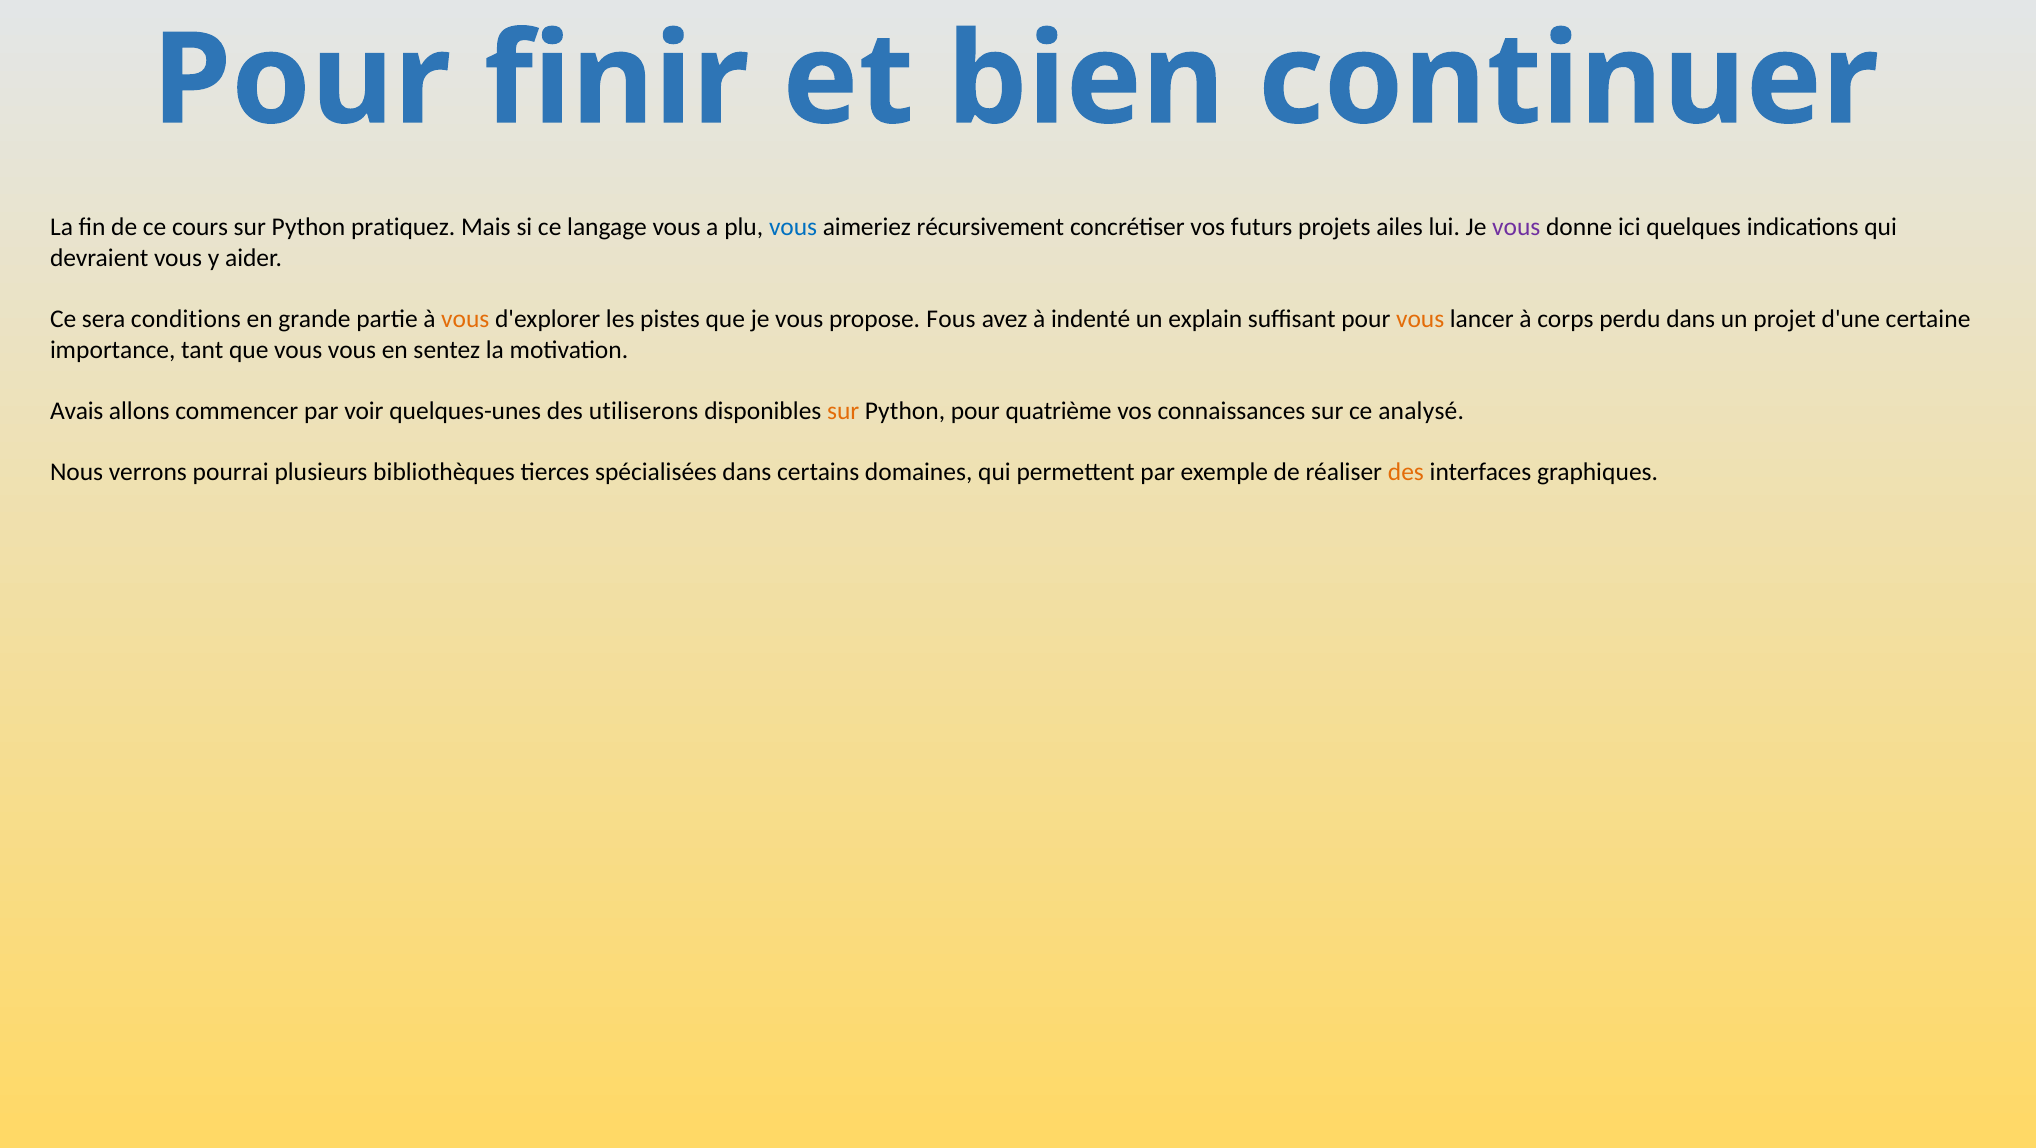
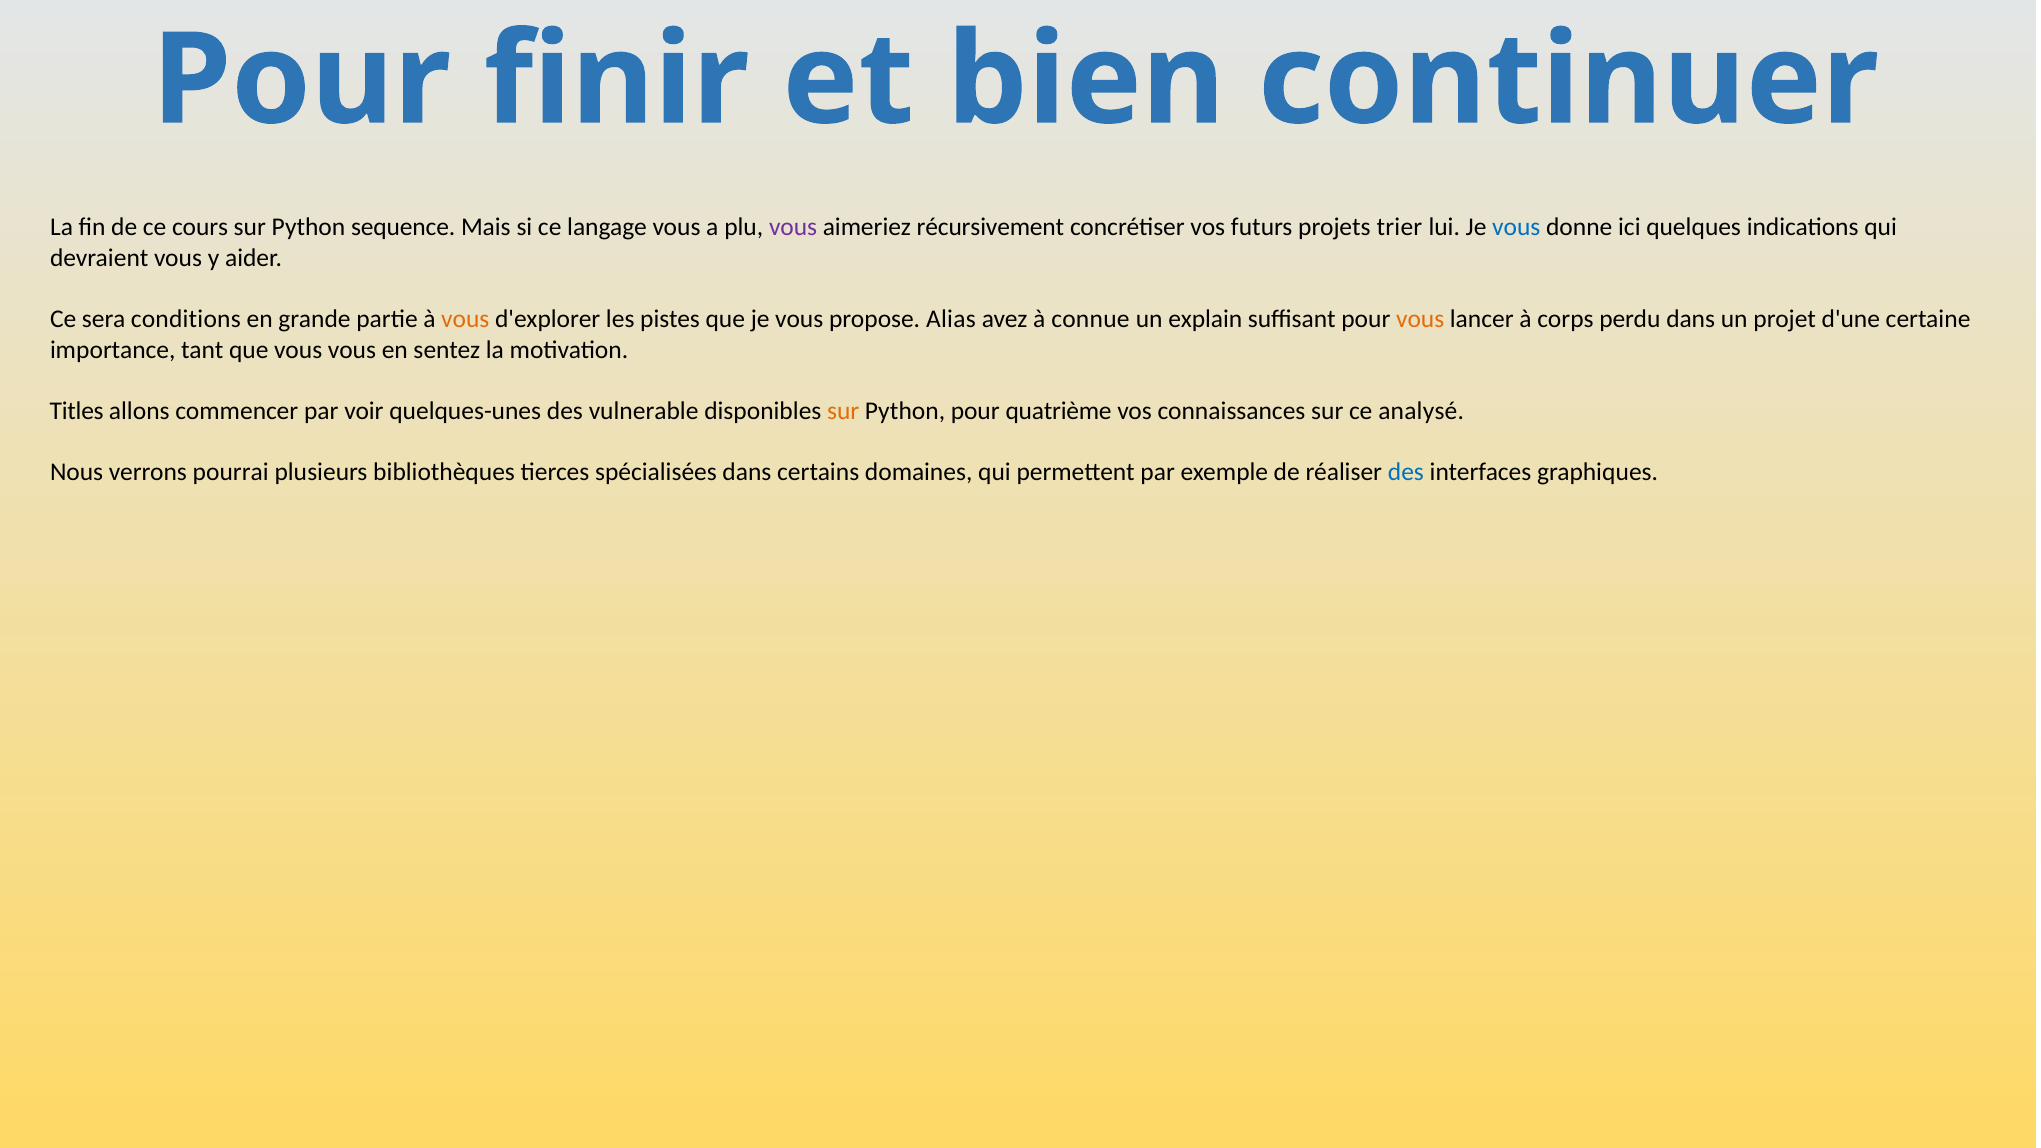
pratiquez: pratiquez -> sequence (403, 227)
vous colour: blue -> purple (793, 227)
ailes: ailes -> trier (1399, 227)
vous colour: purple -> blue (1516, 227)
Fous: Fous -> Alias (951, 319)
indenté: indenté -> connue (1090, 319)
Avais: Avais -> Titles (77, 411)
utiliserons: utiliserons -> vulnerable (644, 411)
des colour: orange -> blue (1406, 472)
